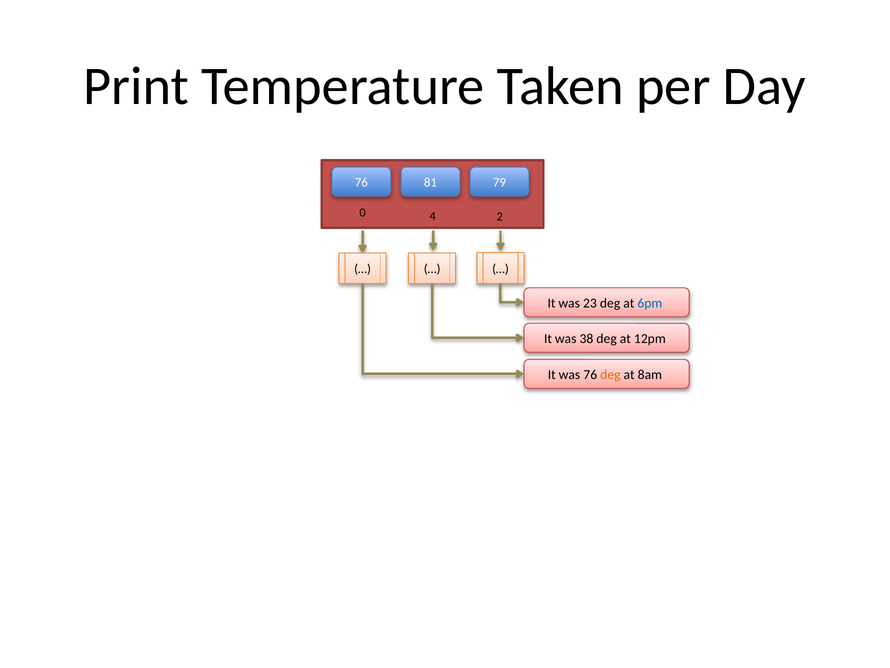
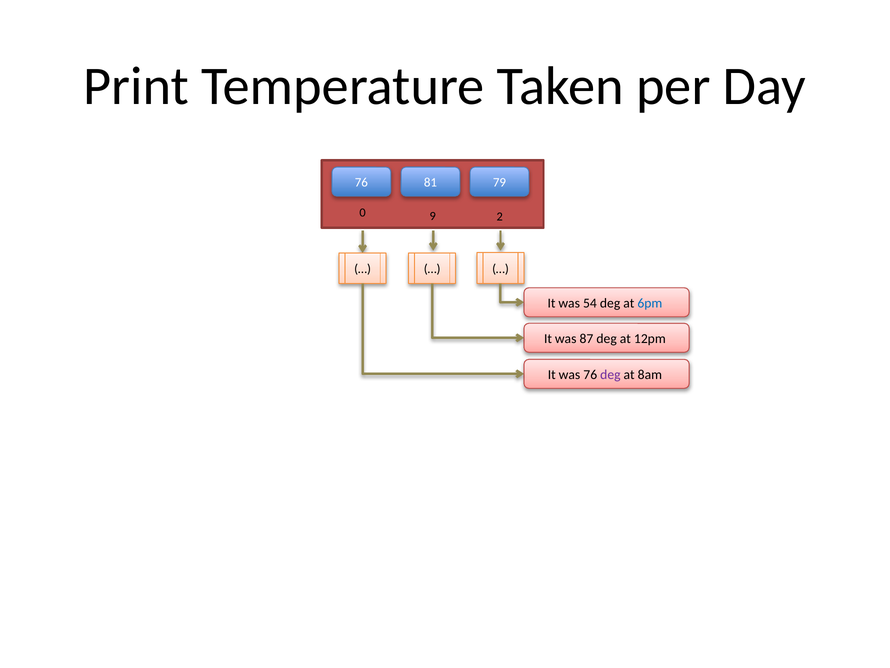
4: 4 -> 9 (433, 216)
23: 23 -> 54 (590, 303)
38: 38 -> 87 (586, 338)
deg colour: orange -> purple (610, 374)
